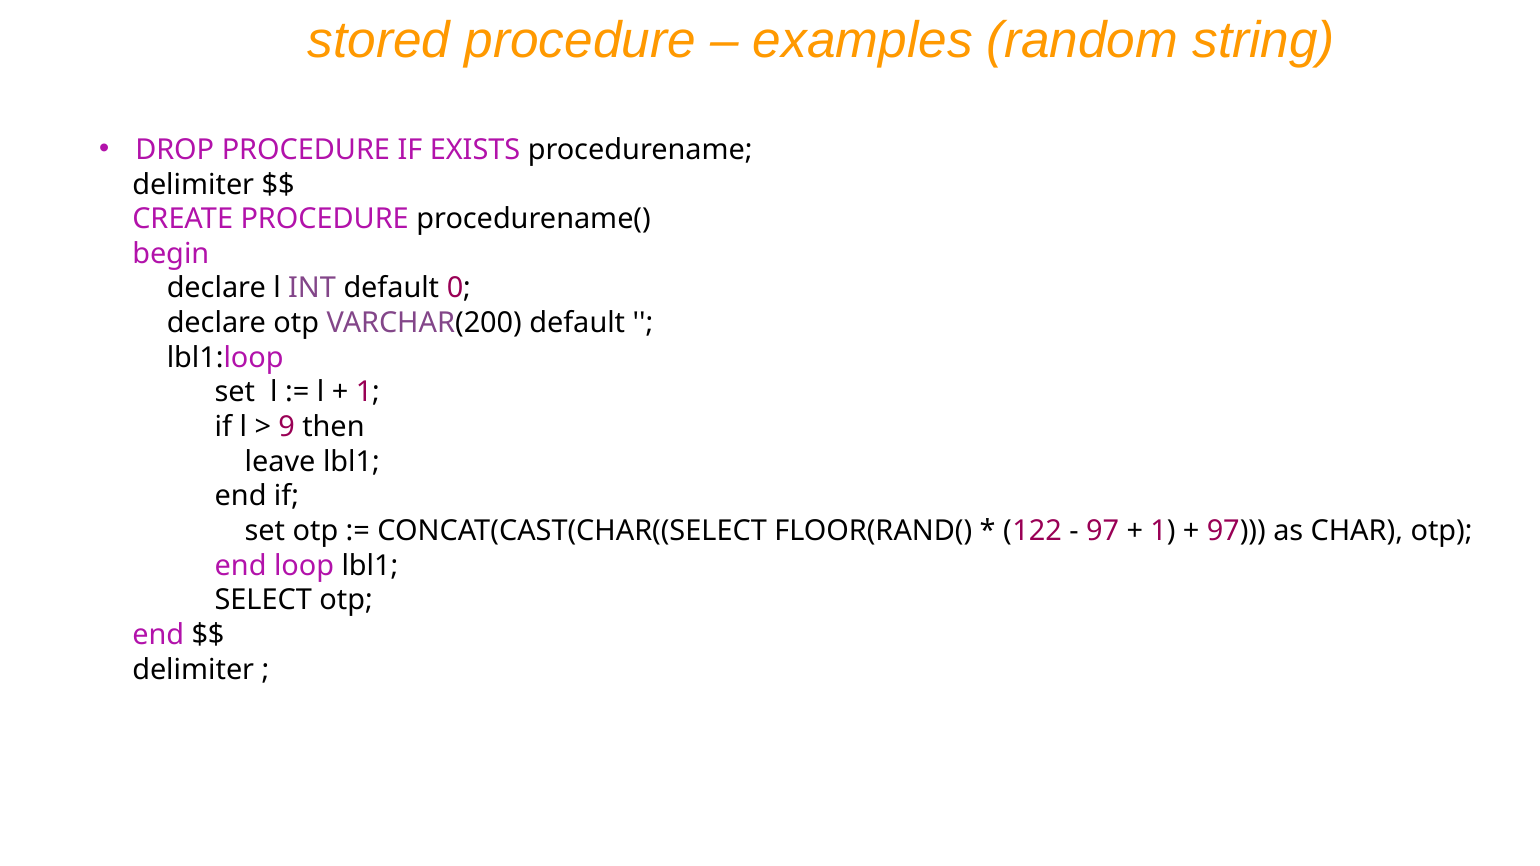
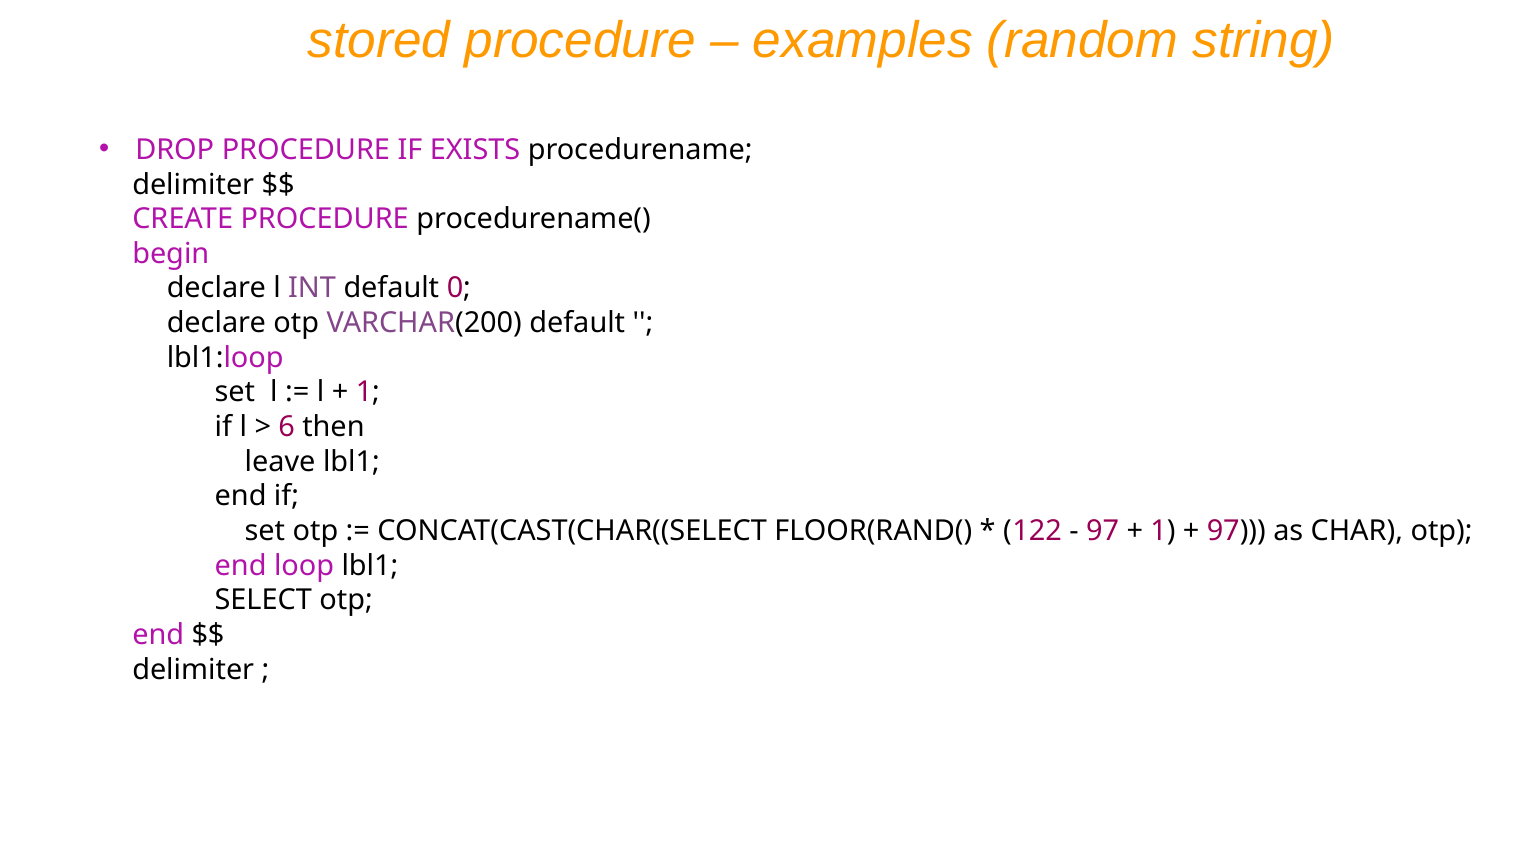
9: 9 -> 6 (287, 427)
